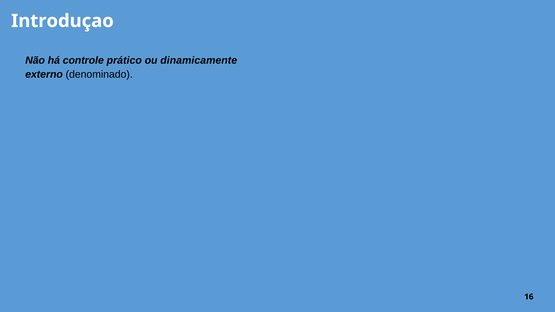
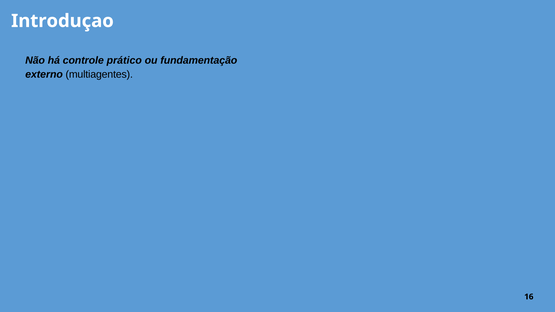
dinamicamente: dinamicamente -> fundamentação (199, 60)
denominado: denominado -> multiagentes (99, 75)
